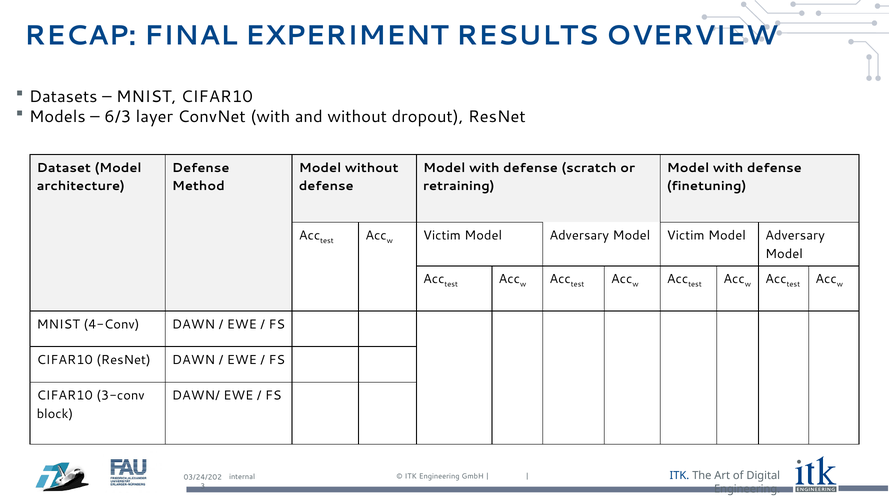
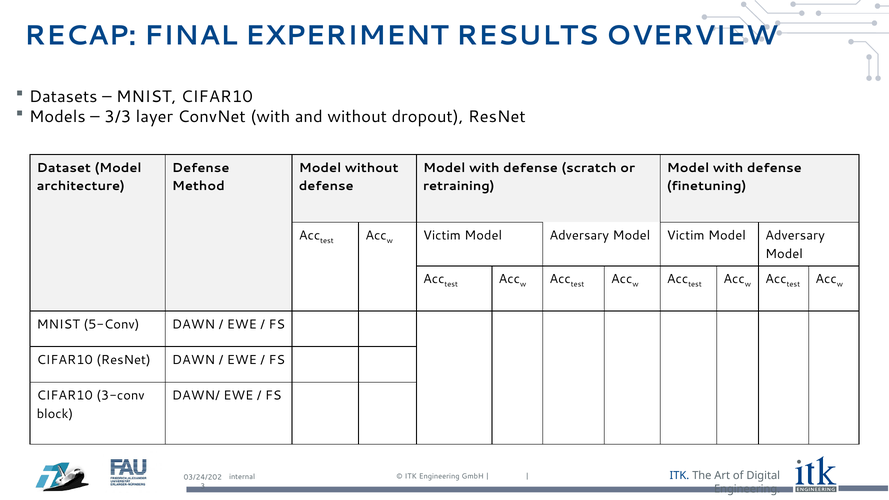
6/3: 6/3 -> 3/3 (118, 117)
4-Conv: 4-Conv -> 5-Conv (111, 324)
